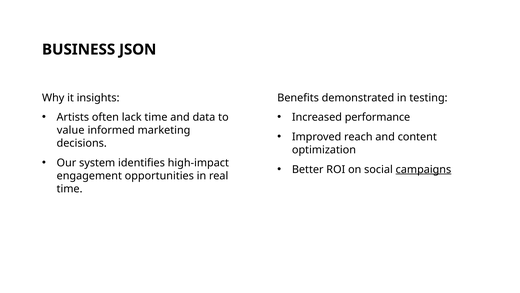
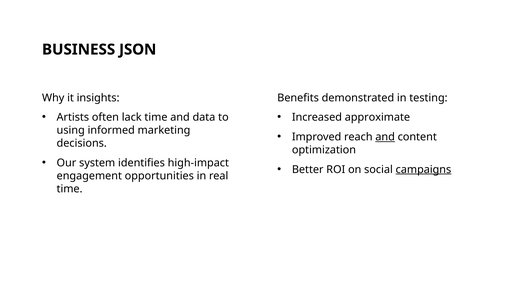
performance: performance -> approximate (377, 117)
value: value -> using (71, 130)
and underline: none -> present (385, 137)
